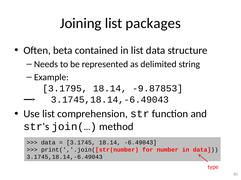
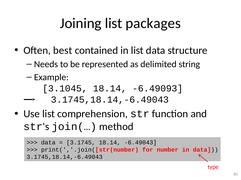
beta: beta -> best (63, 51)
3.1795: 3.1795 -> 3.1045 (65, 89)
-9.87853: -9.87853 -> -6.49093 (158, 89)
